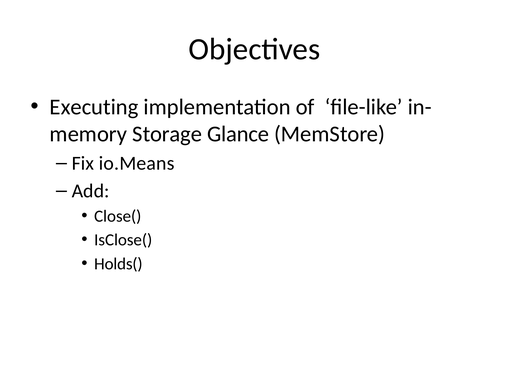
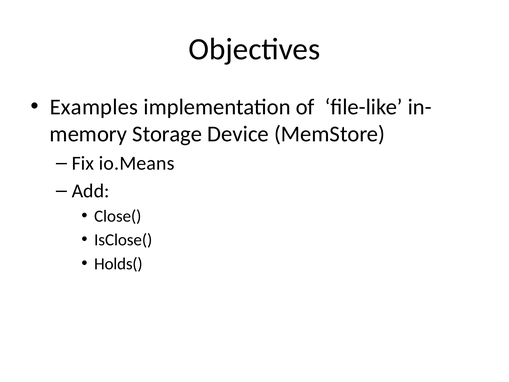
Executing: Executing -> Examples (94, 107)
Glance: Glance -> Device (238, 134)
